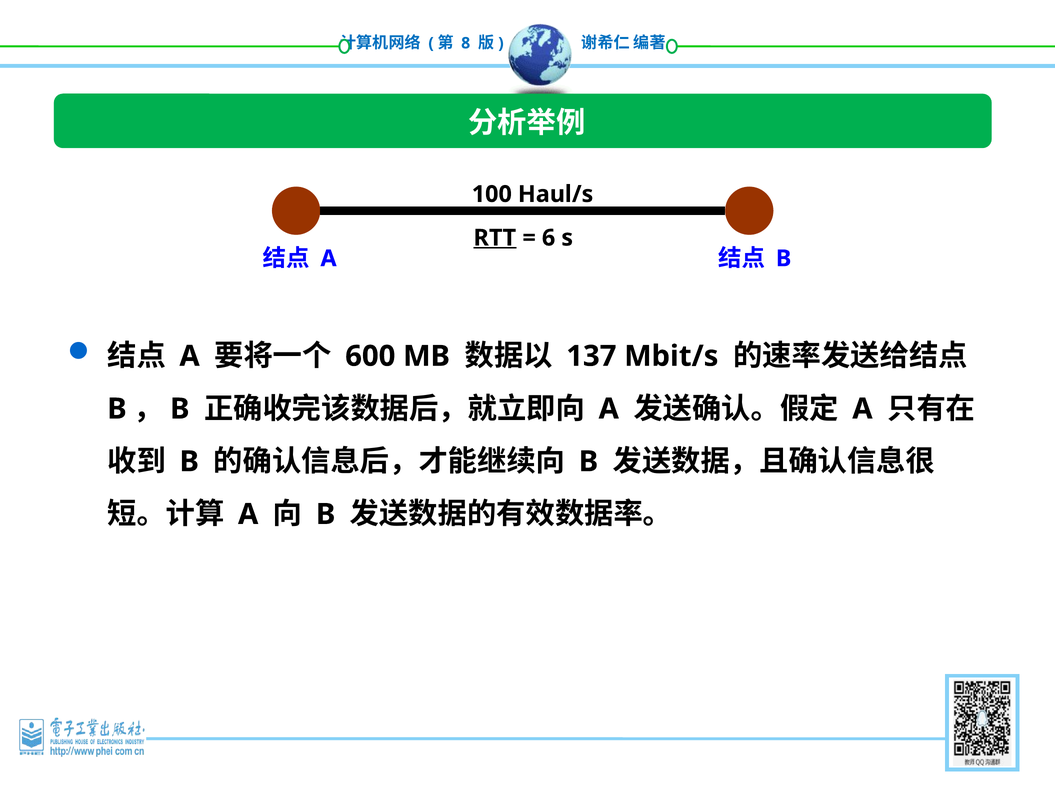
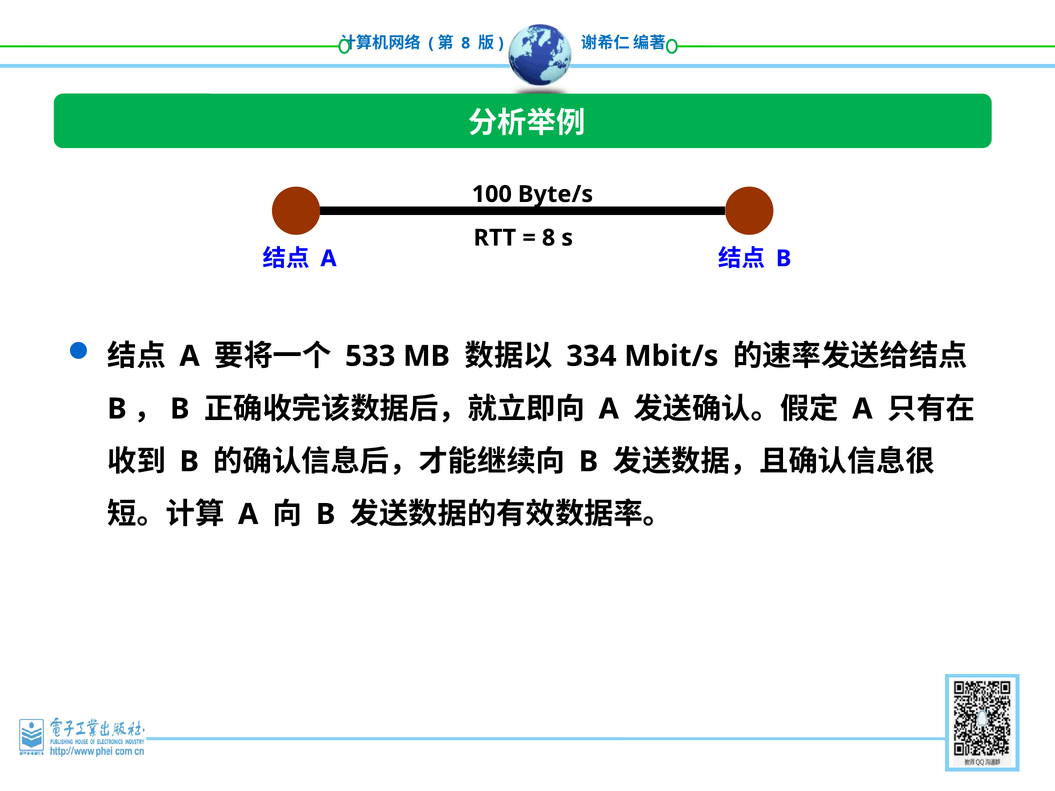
Haul/s: Haul/s -> Byte/s (556, 194)
RTT underline: present -> none (495, 238)
6: 6 -> 8 (549, 238)
600: 600 -> 533 (370, 356)
137: 137 -> 334 (591, 356)
